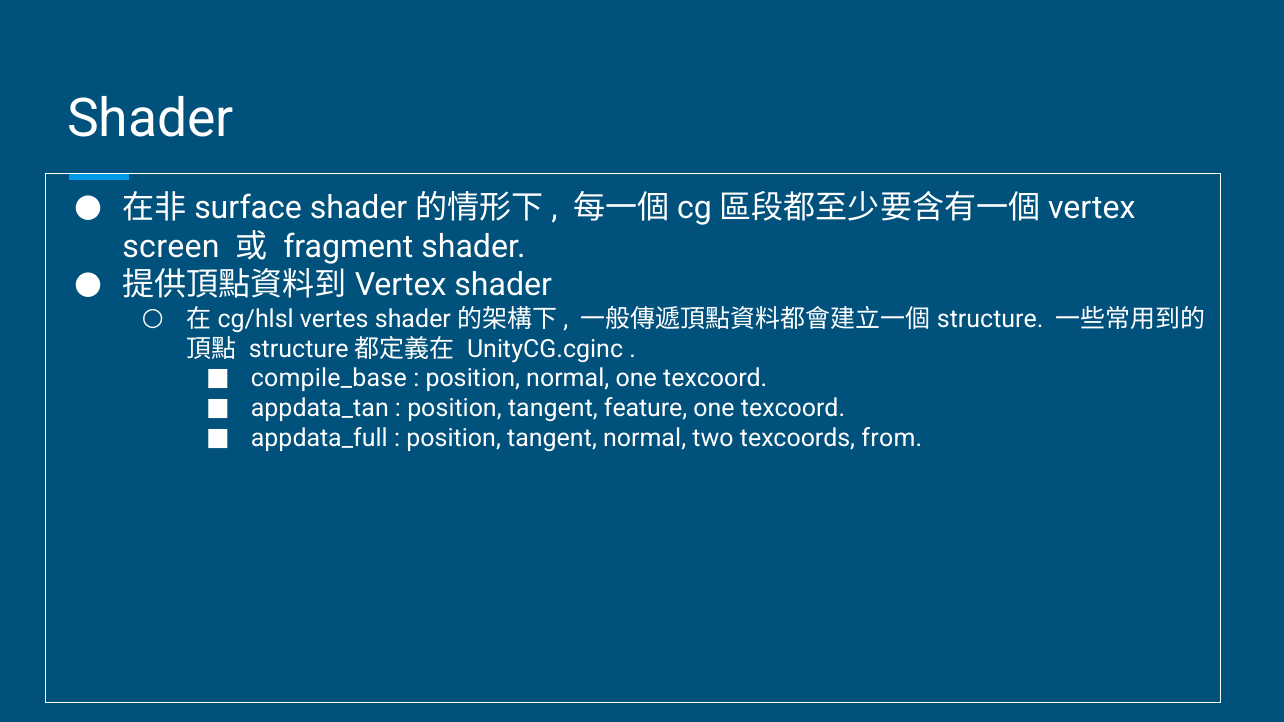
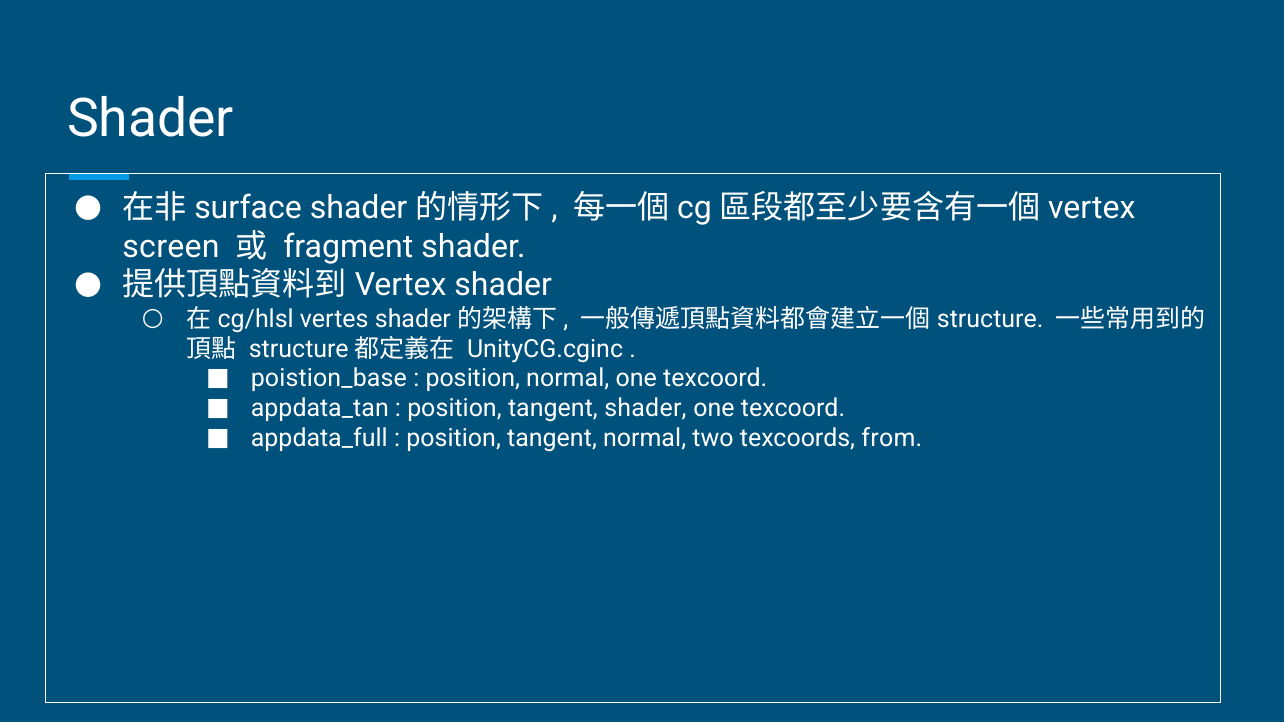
compile_base: compile_base -> poistion_base (329, 379)
tangent feature: feature -> shader (645, 409)
